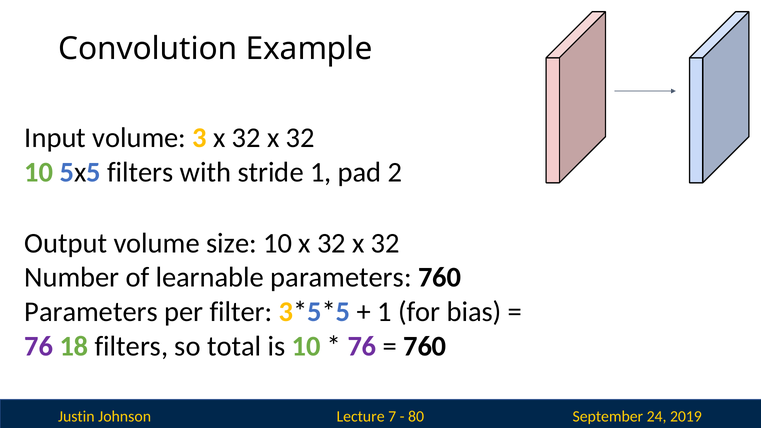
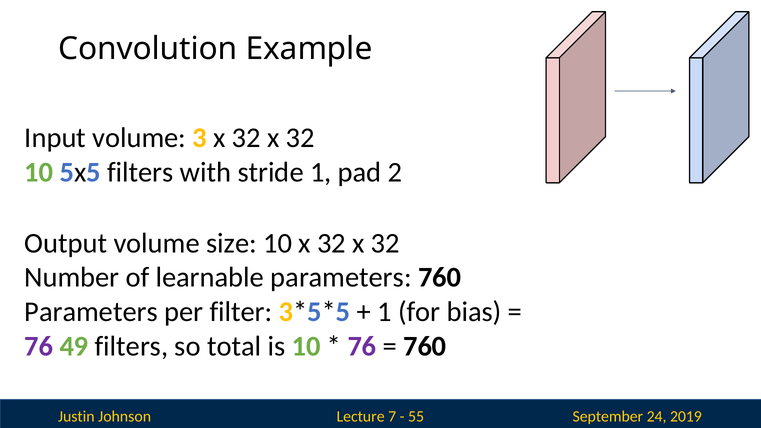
18: 18 -> 49 (74, 346)
80: 80 -> 55 (416, 417)
